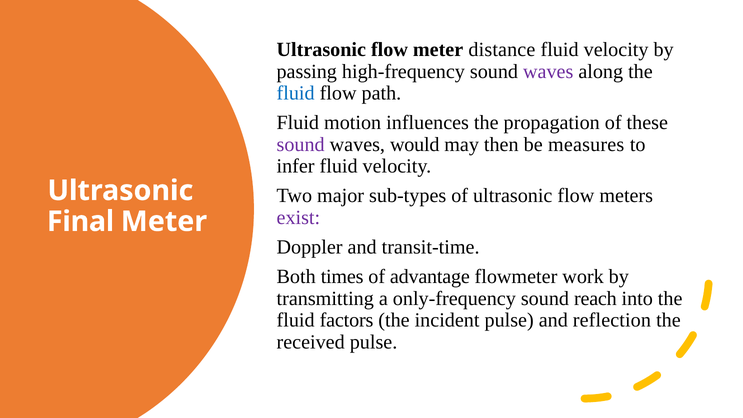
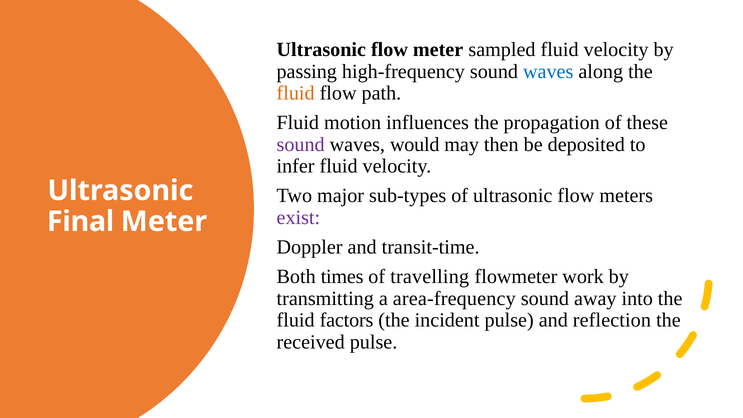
distance: distance -> sampled (502, 50)
waves colour: purple -> blue (548, 71)
fluid colour: blue -> orange (296, 93)
measures: measures -> deposited (586, 144)
advantage: advantage -> travelling (430, 277)
only-frequency: only-frequency -> area-frequency (454, 298)
reach: reach -> away (595, 298)
